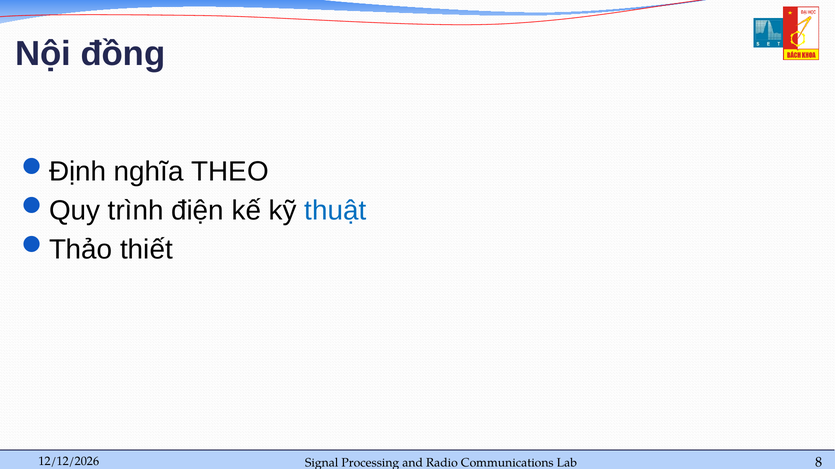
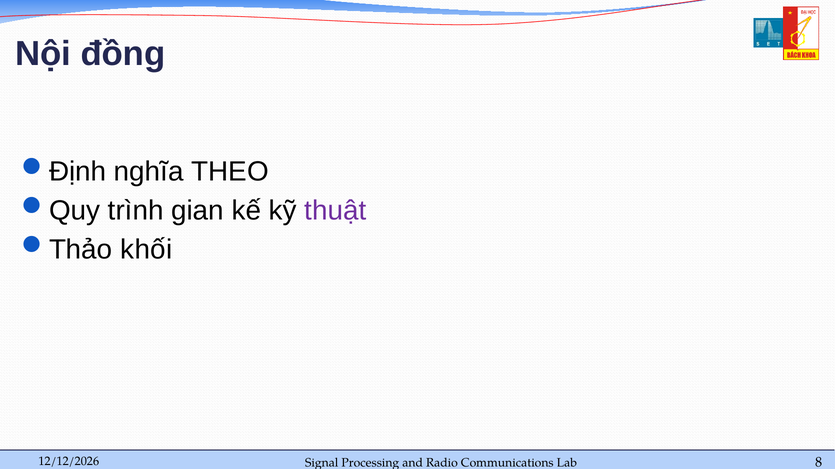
điện: điện -> gian (198, 211)
thuật colour: blue -> purple (335, 211)
thiết: thiết -> khối (146, 250)
